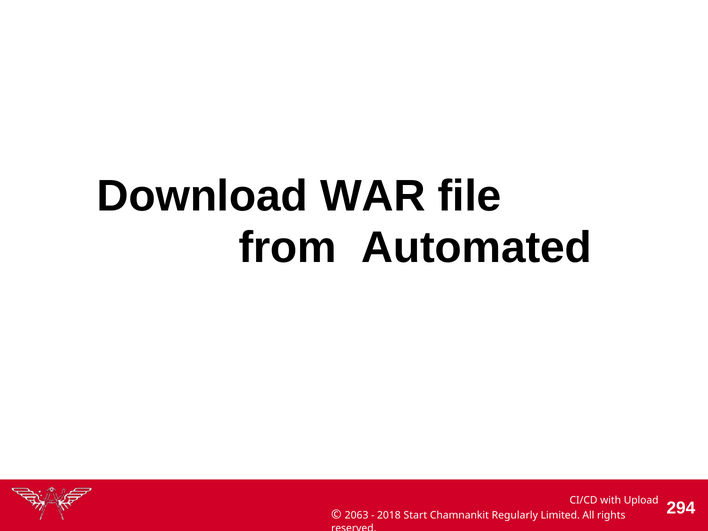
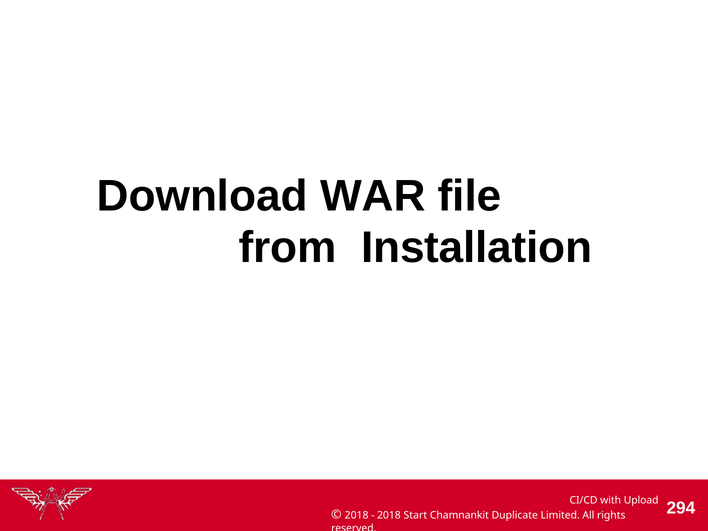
Automated: Automated -> Installation (477, 247)
2063: 2063 -> 2018 (357, 515)
Regularly: Regularly -> Duplicate (515, 515)
